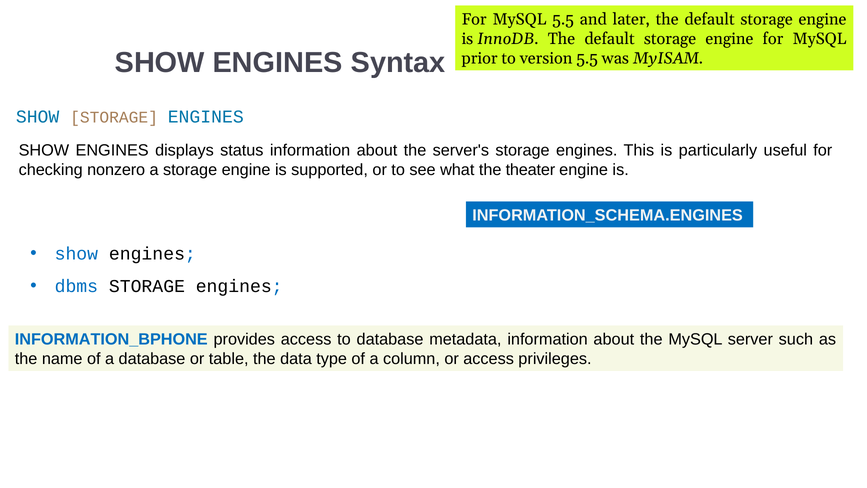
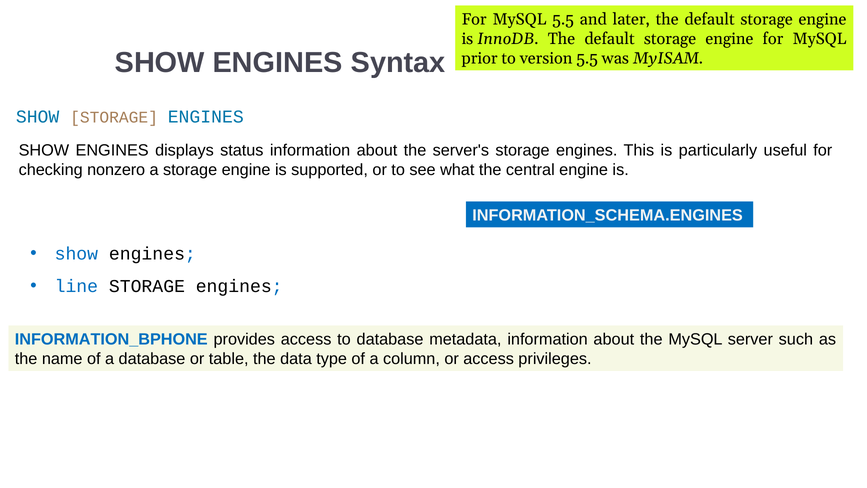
theater: theater -> central (530, 170)
dbms: dbms -> line (76, 286)
